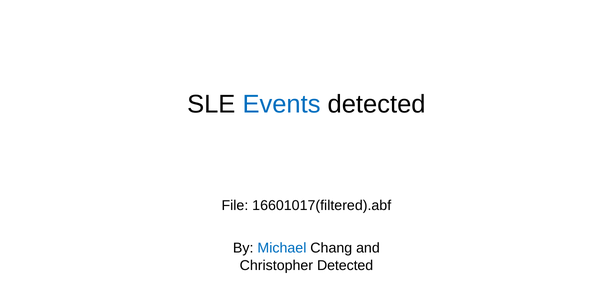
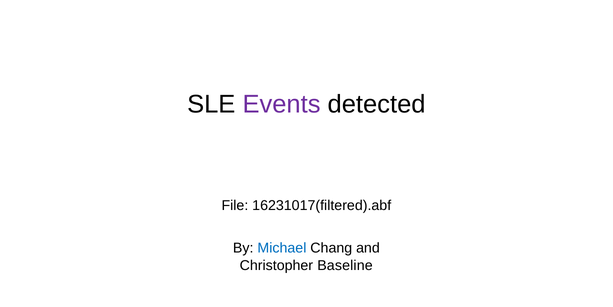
Events colour: blue -> purple (282, 104)
16601017(filtered).abf: 16601017(filtered).abf -> 16231017(filtered).abf (322, 205)
Christopher Detected: Detected -> Baseline (345, 265)
